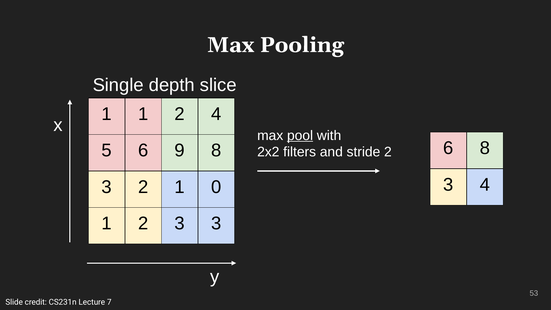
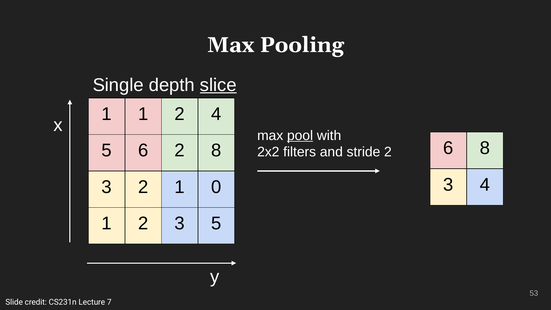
slice underline: none -> present (218, 85)
6 9: 9 -> 2 (180, 150)
3 3: 3 -> 5 (216, 223)
